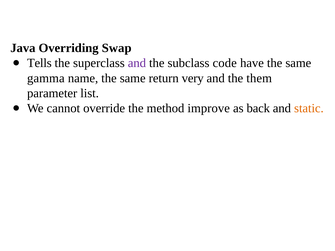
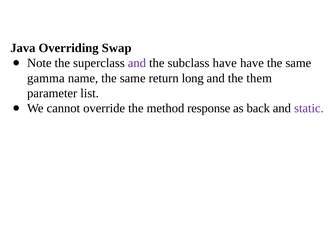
Tells: Tells -> Note (39, 63)
subclass code: code -> have (225, 63)
very: very -> long (193, 78)
improve: improve -> response (209, 108)
static colour: orange -> purple (309, 108)
